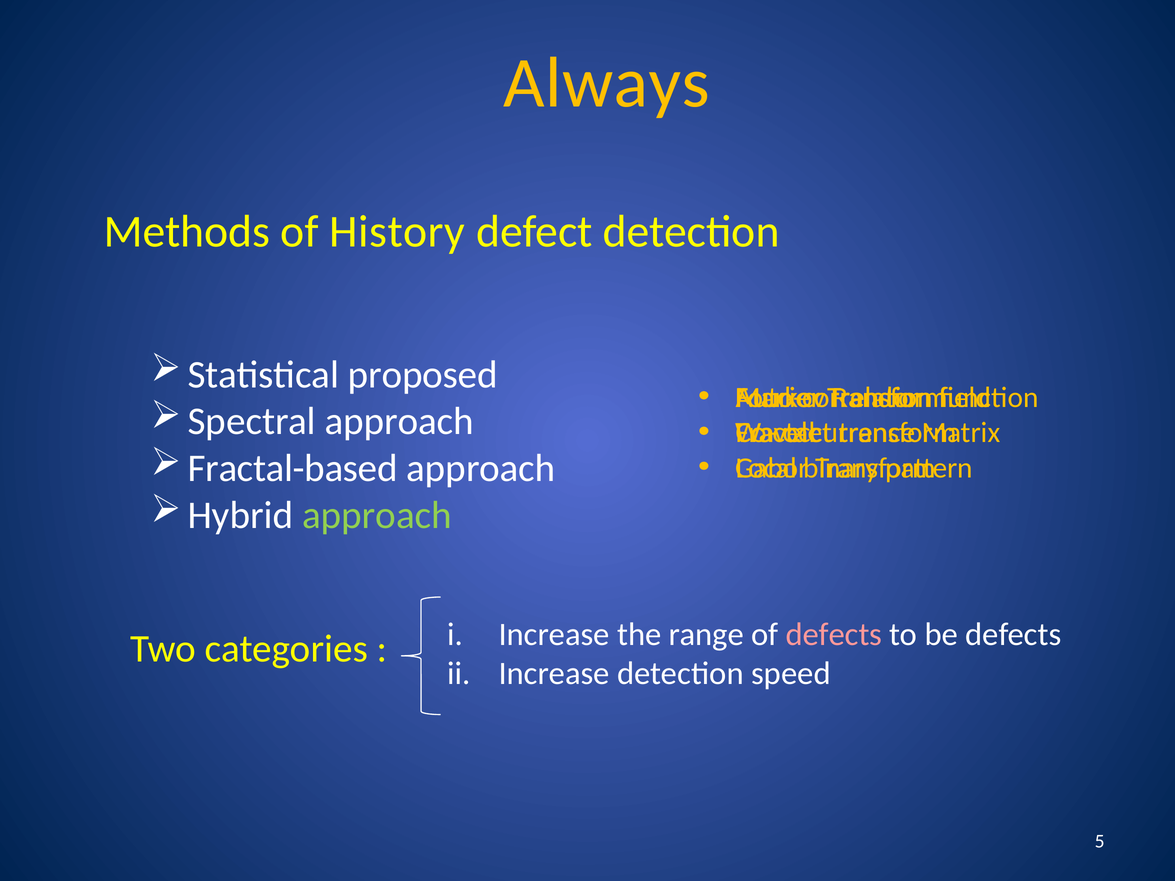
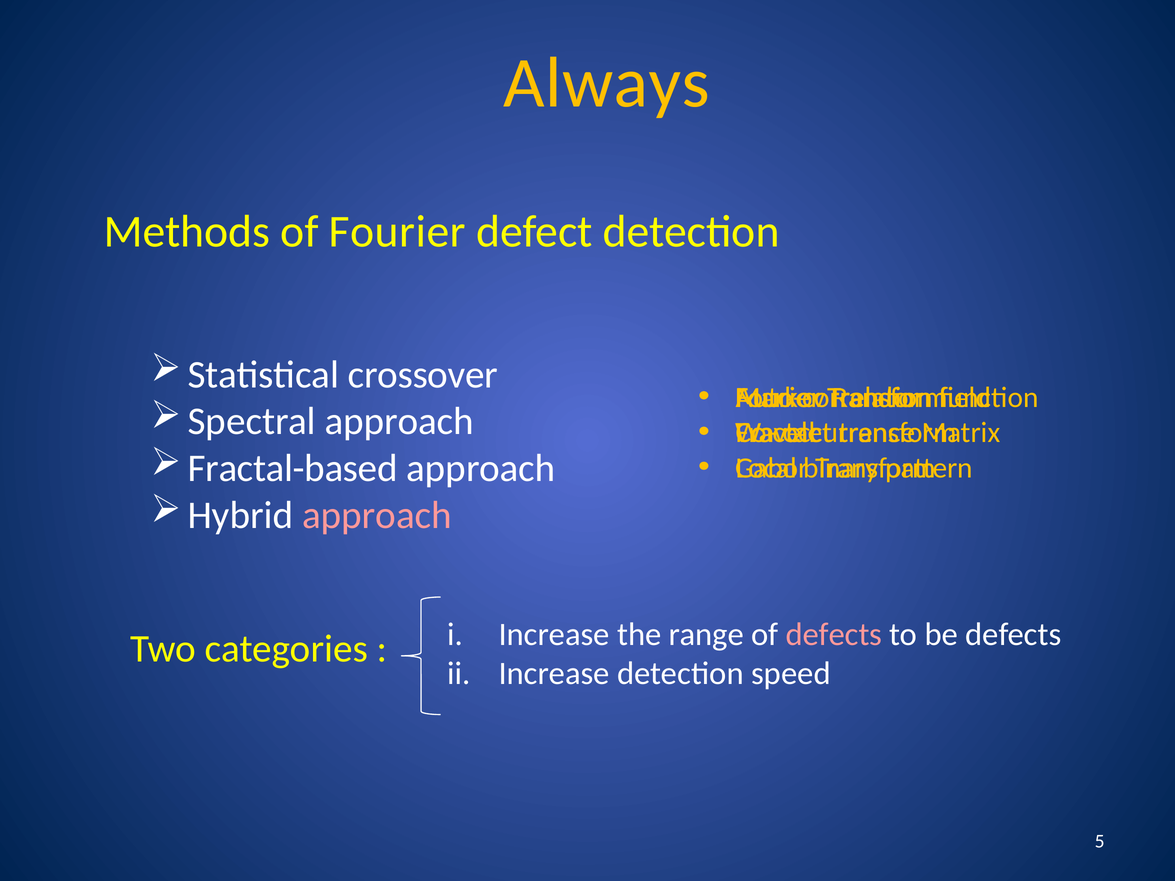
of History: History -> Fourier (397, 232)
proposed: proposed -> crossover (423, 375)
approach colour: light green -> pink (377, 516)
